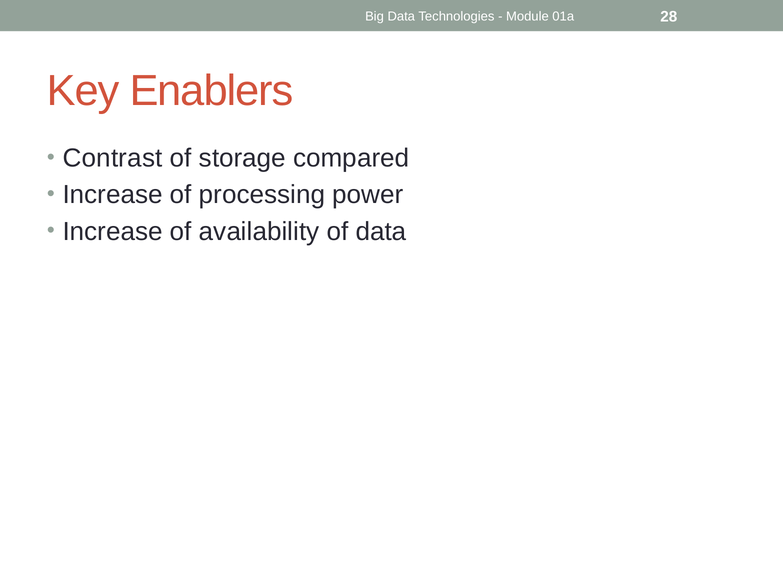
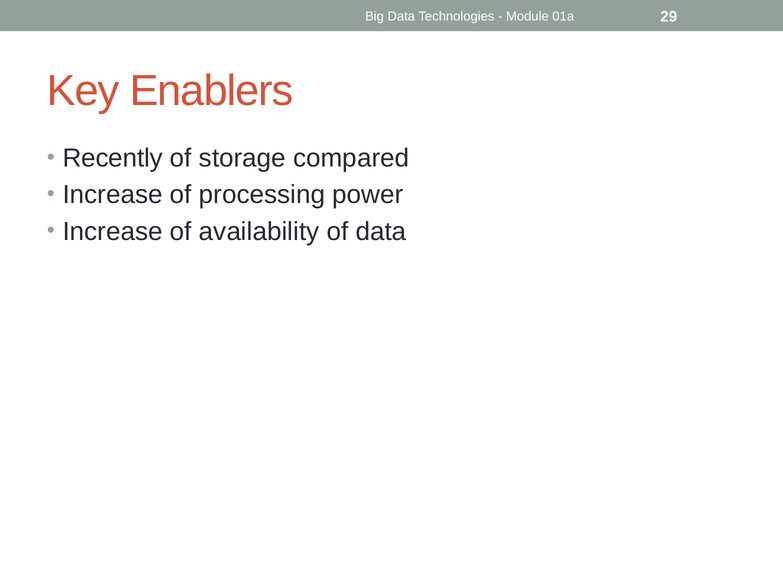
28: 28 -> 29 (669, 17)
Contrast: Contrast -> Recently (113, 158)
